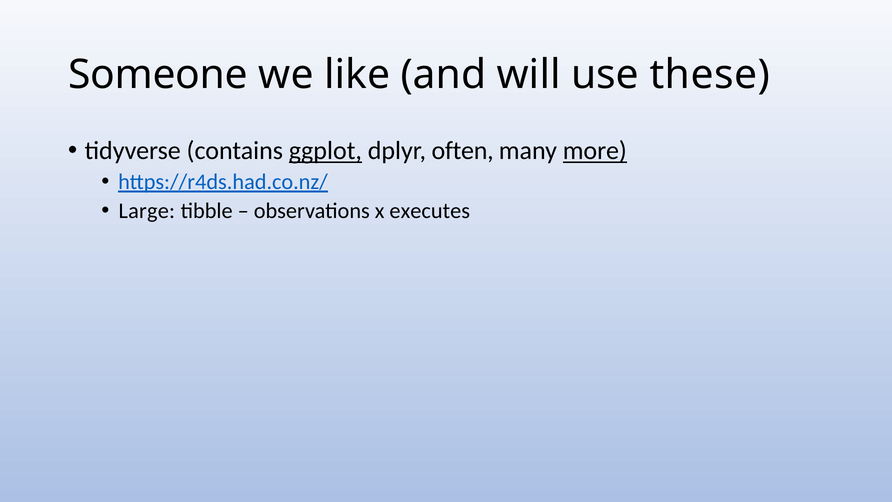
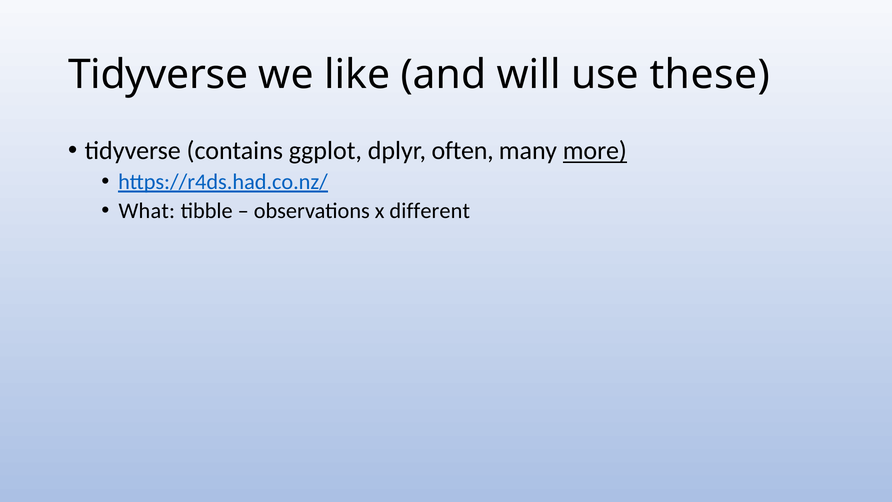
Someone: Someone -> Tidyverse (158, 75)
ggplot underline: present -> none (325, 151)
Large: Large -> What (147, 211)
executes: executes -> different (430, 211)
